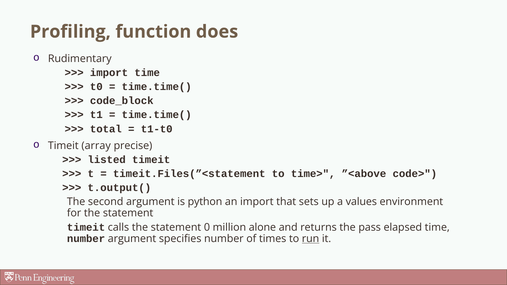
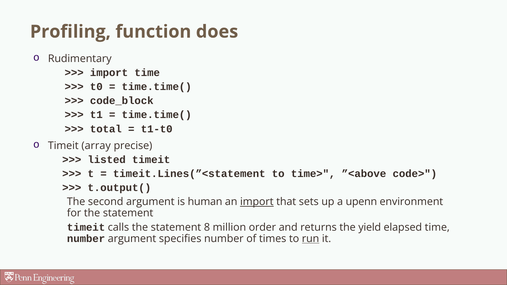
timeit.Files(”<statement: timeit.Files(”<statement -> timeit.Lines(”<statement (189, 174)
python: python -> human (205, 202)
import underline: none -> present (257, 202)
values: values -> upenn (361, 202)
0: 0 -> 8 (207, 227)
alone: alone -> order (262, 227)
pass: pass -> yield (370, 227)
